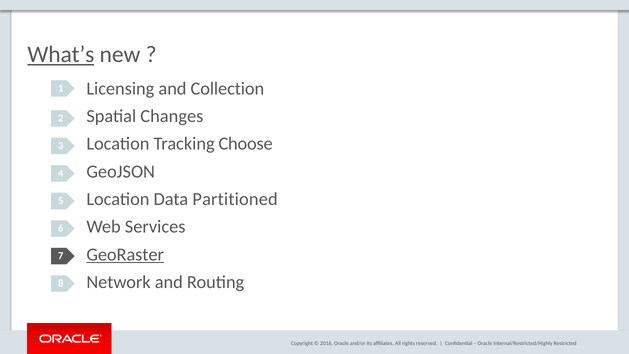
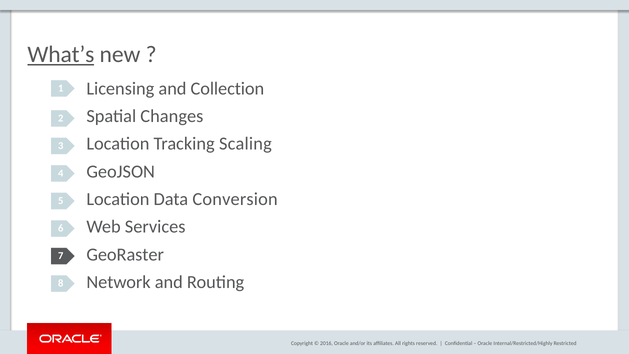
Choose: Choose -> Scaling (245, 144)
Partitioned: Partitioned -> Conversion (235, 199)
GeoRaster underline: present -> none (125, 255)
